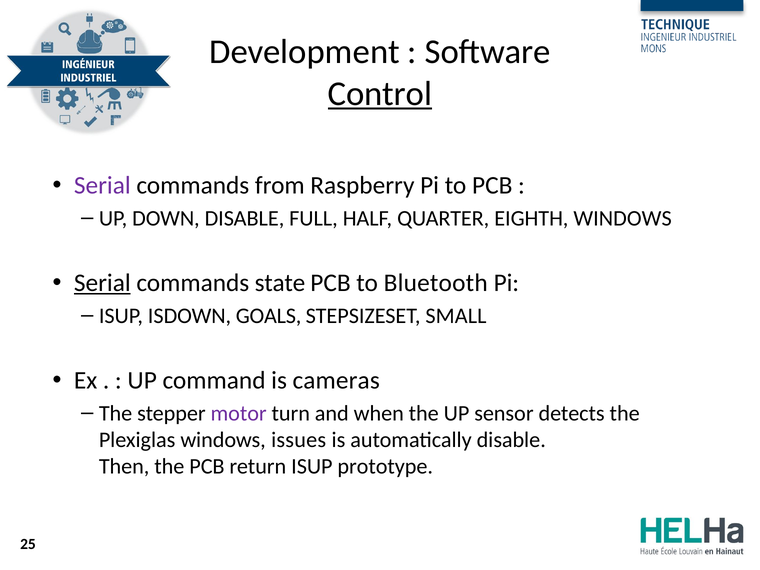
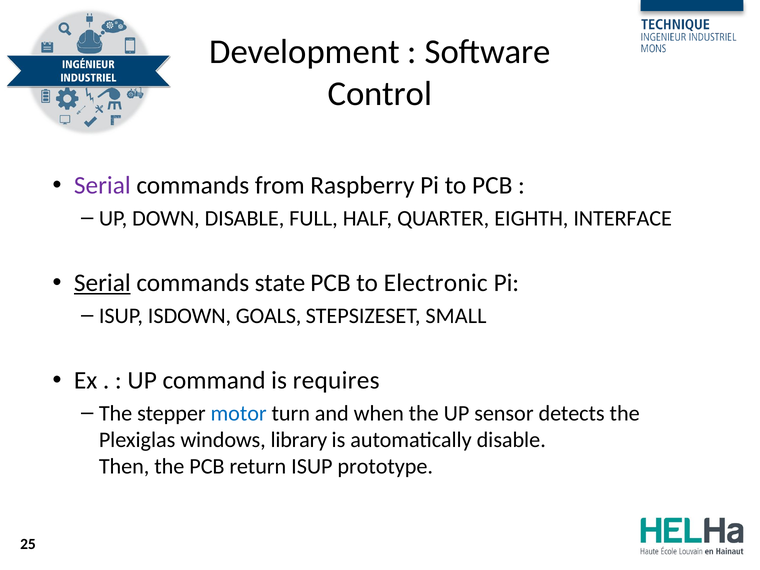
Control underline: present -> none (380, 94)
EIGHTH WINDOWS: WINDOWS -> INTERFACE (623, 218)
Bluetooth: Bluetooth -> Electronic (436, 283)
cameras: cameras -> requires (336, 381)
motor colour: purple -> blue (239, 413)
issues: issues -> library (299, 440)
